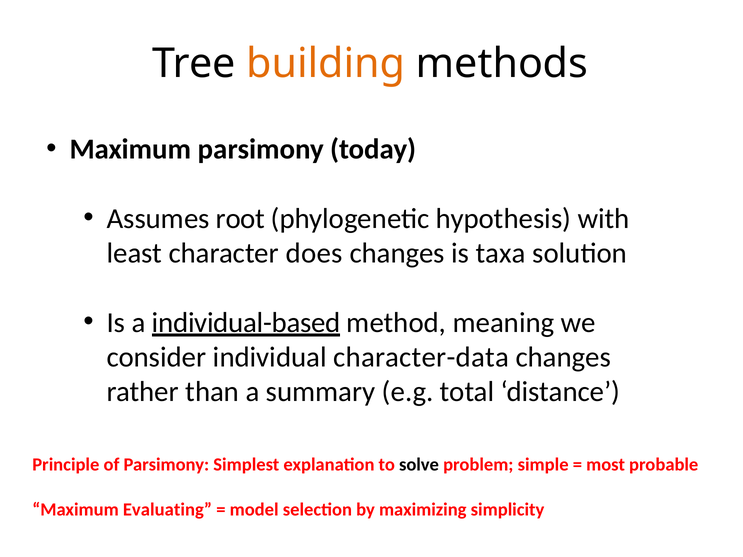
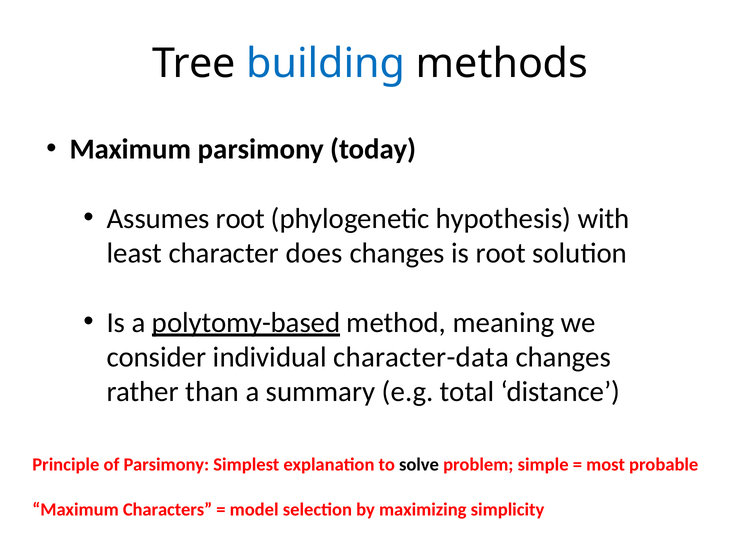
building colour: orange -> blue (326, 64)
is taxa: taxa -> root (501, 253)
individual-based: individual-based -> polytomy-based (246, 323)
Evaluating: Evaluating -> Characters (168, 510)
